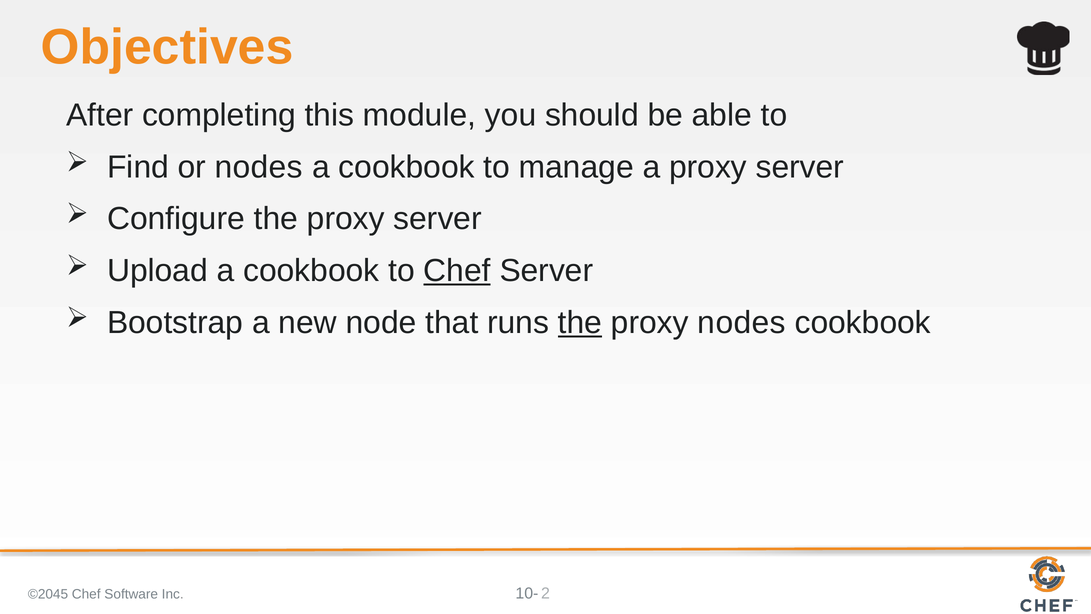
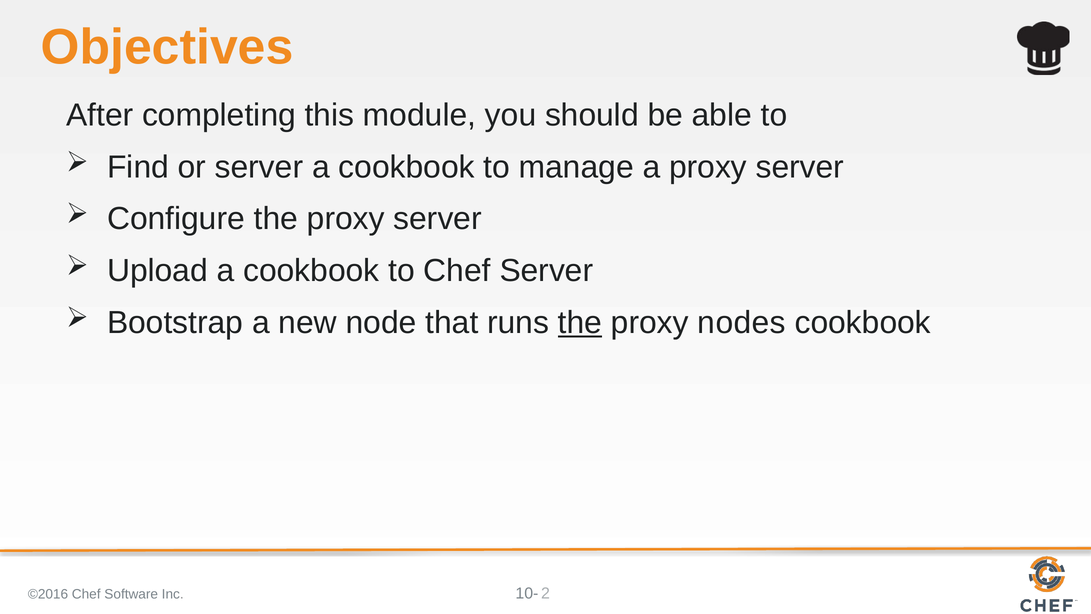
or nodes: nodes -> server (259, 167)
Chef underline: present -> none (457, 271)
©2045: ©2045 -> ©2016 (48, 594)
